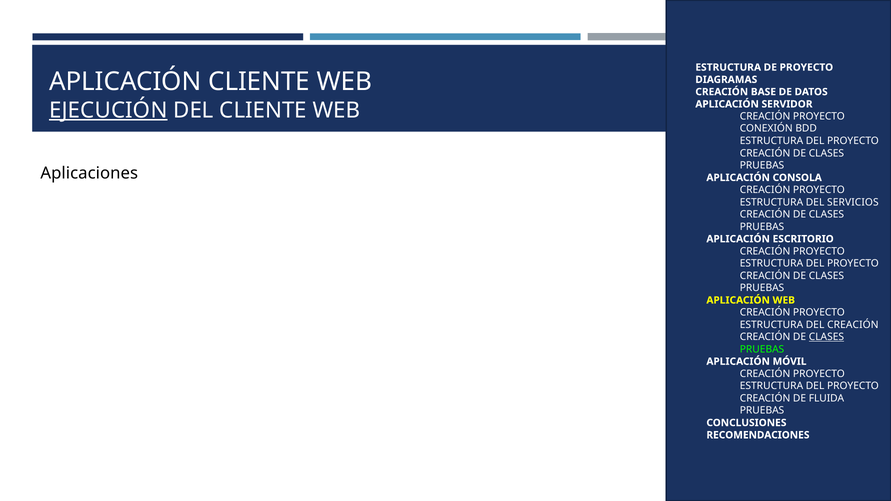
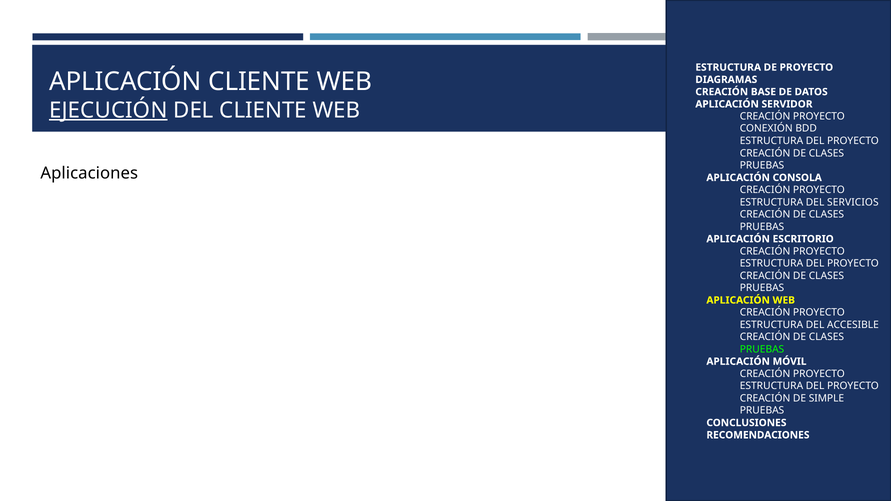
DEL CREACIÓN: CREACIÓN -> ACCESIBLE (853, 325)
CLASES underline: present -> none (826, 337)
FLUIDA: FLUIDA -> SIMPLE (826, 398)
